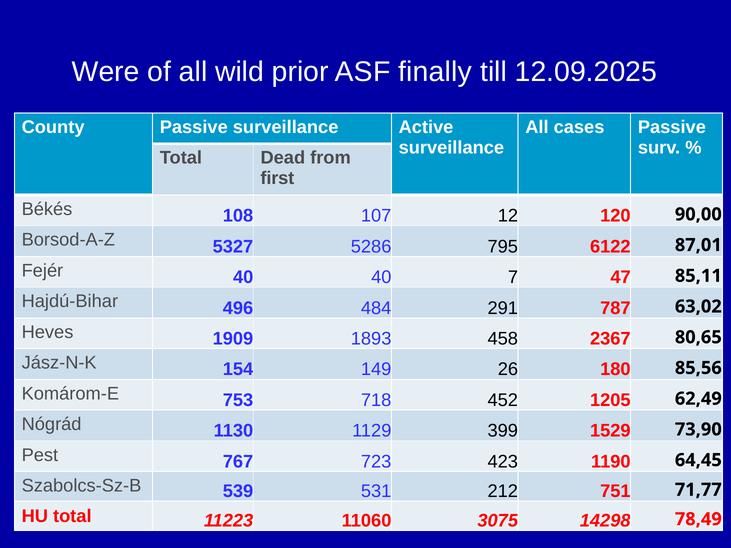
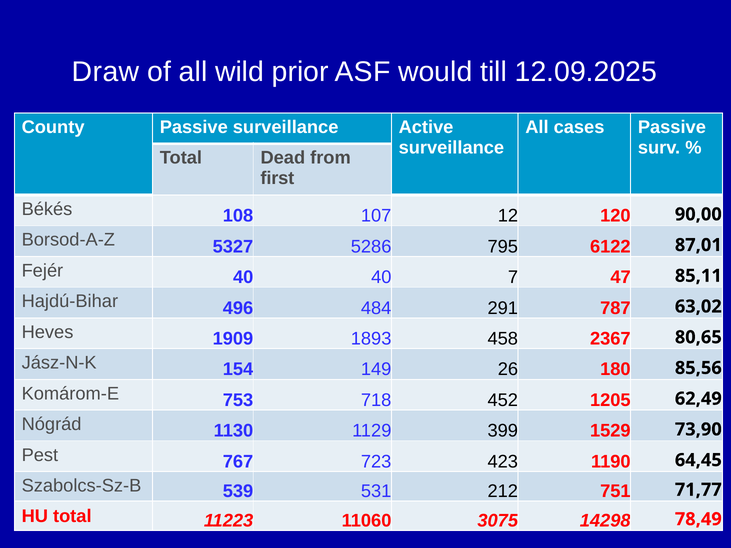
Were: Were -> Draw (106, 72)
finally: finally -> would (435, 72)
